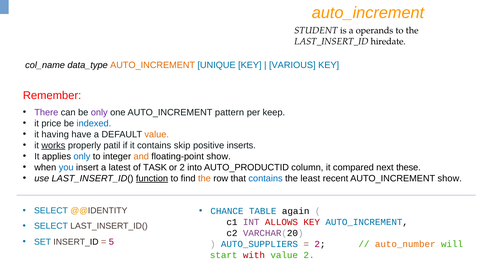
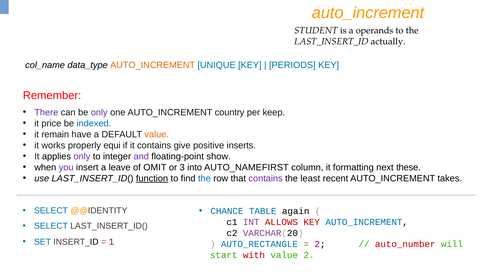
hiredate: hiredate -> actually (388, 41)
VARIOUS: VARIOUS -> PERIODS (292, 65)
pattern: pattern -> country (230, 112)
having: having -> remain (55, 134)
works underline: present -> none (53, 145)
patil: patil -> equi (112, 145)
skip: skip -> give (182, 145)
only colour: blue -> purple (82, 156)
and colour: orange -> purple (141, 156)
you colour: blue -> purple (66, 167)
latest: latest -> leave (120, 167)
TASK: TASK -> OMIT (155, 167)
or 2: 2 -> 3 (182, 167)
AUTO_PRODUCTID: AUTO_PRODUCTID -> AUTO_NAMEFIRST (246, 167)
compared: compared -> formatting (353, 167)
the colour: orange -> blue (204, 178)
contains colour: blue -> purple (266, 178)
AUTO_INCREMENT show: show -> takes (450, 178)
5: 5 -> 1 (111, 242)
AUTO_SUPPLIERS: AUTO_SUPPLIERS -> AUTO_RECTANGLE (259, 244)
auto_number colour: orange -> red (405, 244)
